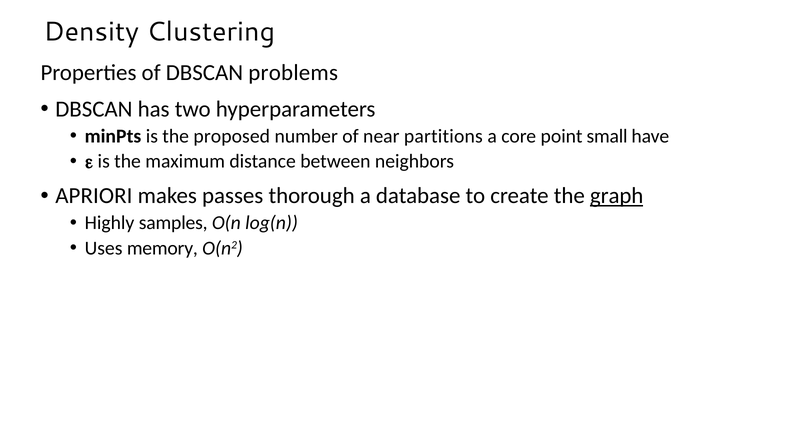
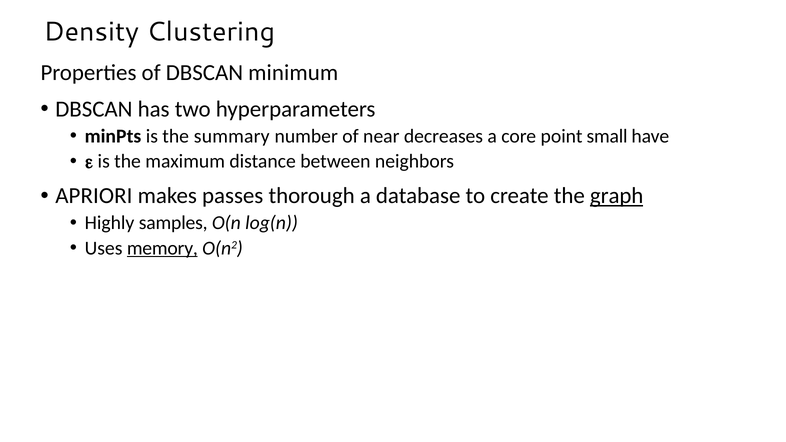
problems: problems -> minimum (293, 73)
proposed: proposed -> summary (232, 136)
partitions: partitions -> decreases (443, 136)
memory underline: none -> present (162, 248)
